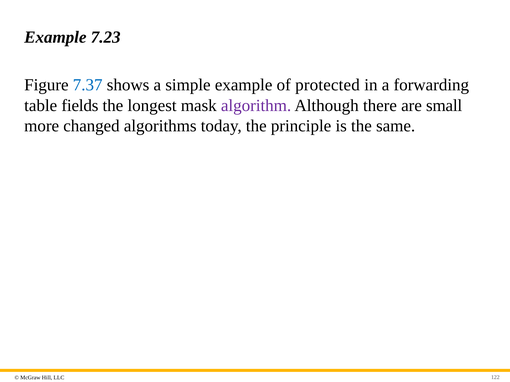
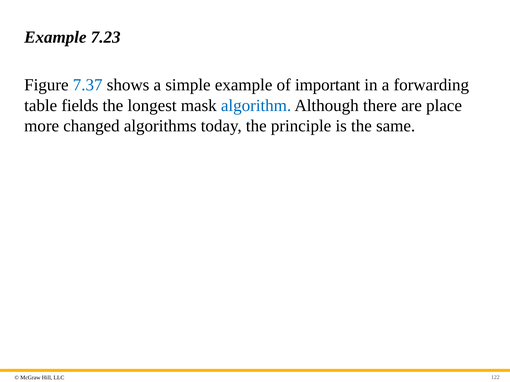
protected: protected -> important (328, 85)
algorithm colour: purple -> blue (256, 106)
small: small -> place (444, 106)
